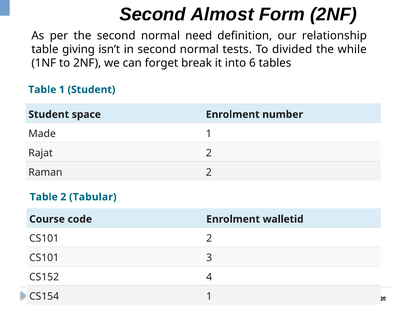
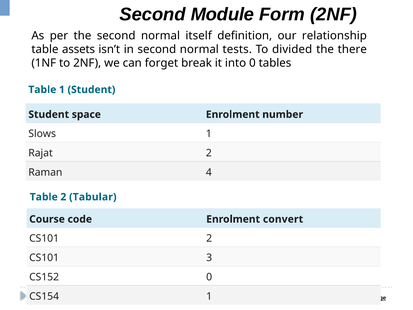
Almost: Almost -> Module (222, 14)
need: need -> itself (199, 36)
giving: giving -> assets (79, 49)
while: while -> there (352, 49)
into 6: 6 -> 0 (252, 63)
Made: Made -> Slows (42, 134)
Raman 2: 2 -> 4 (209, 172)
walletid: walletid -> convert (283, 219)
CS152 4: 4 -> 0 (209, 277)
